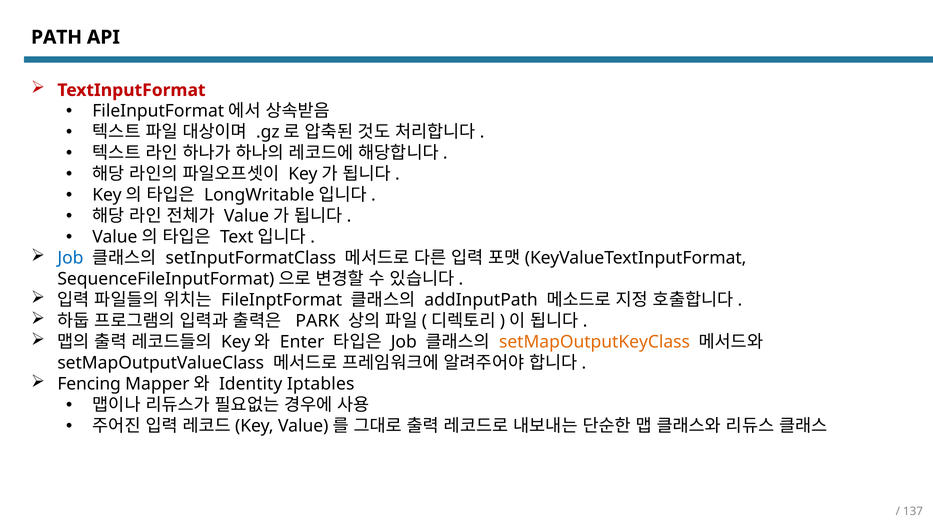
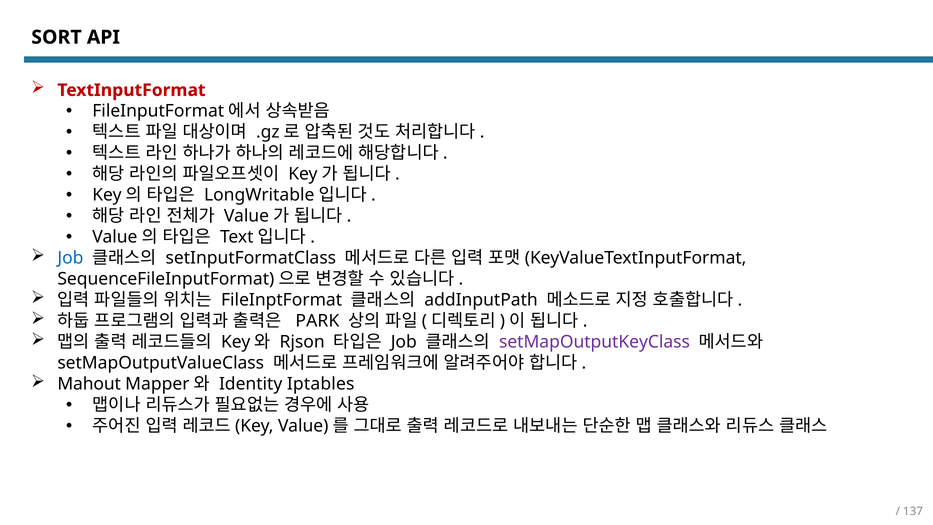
PATH: PATH -> SORT (56, 37)
Enter: Enter -> Rjson (302, 342)
setMapOutputKeyClass colour: orange -> purple (594, 342)
Fencing: Fencing -> Mahout (89, 384)
